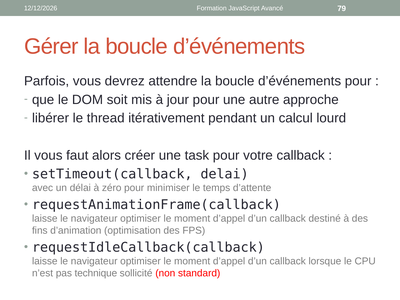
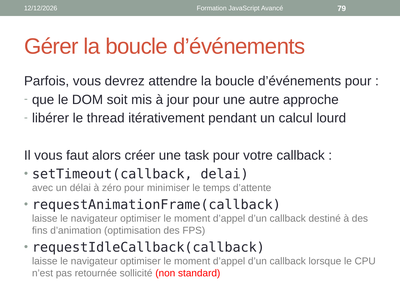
technique: technique -> retournée (96, 273)
